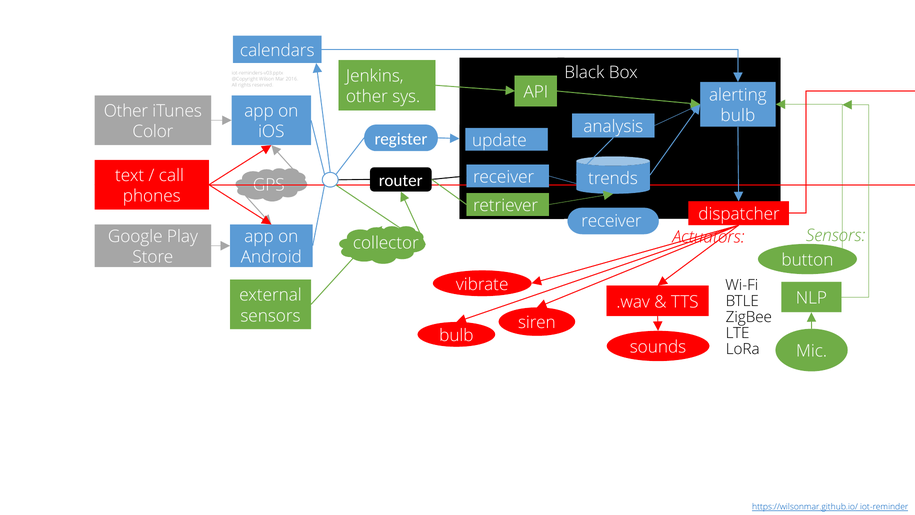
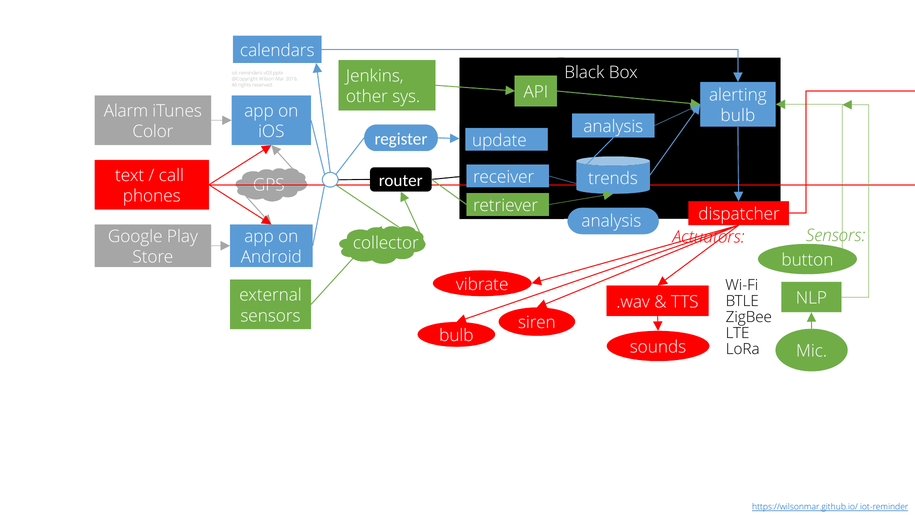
Other: Other -> Alarm (126, 111)
receiver: receiver -> analysis (611, 221)
